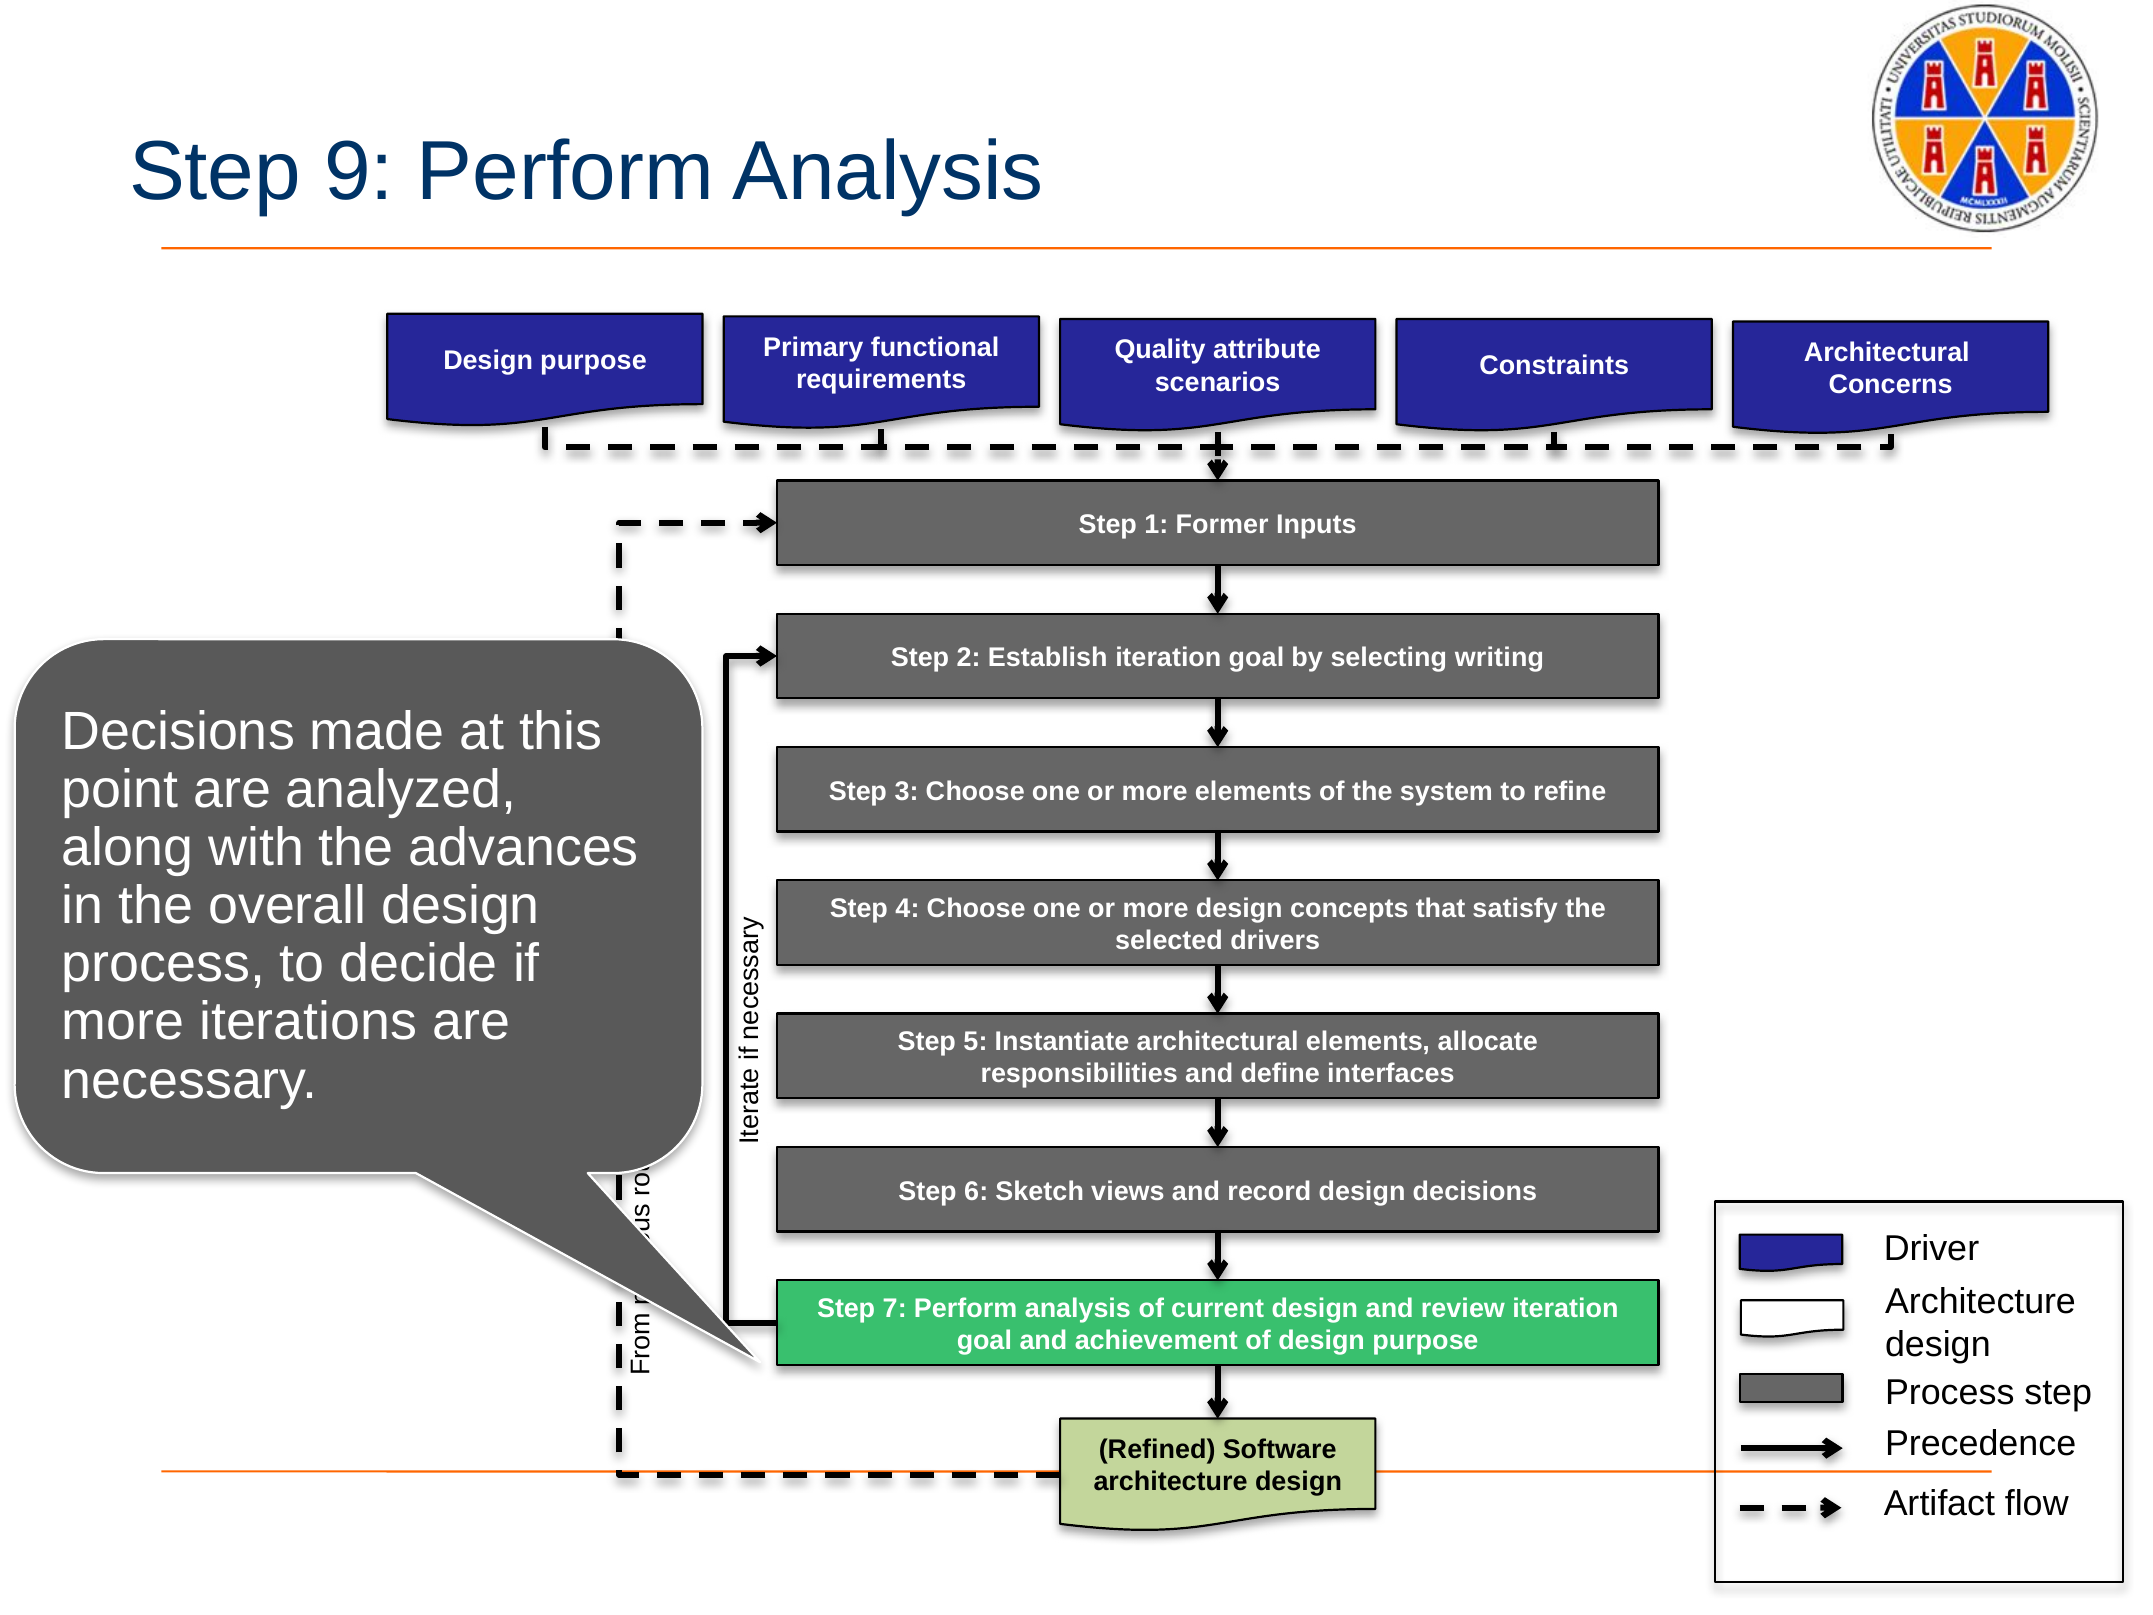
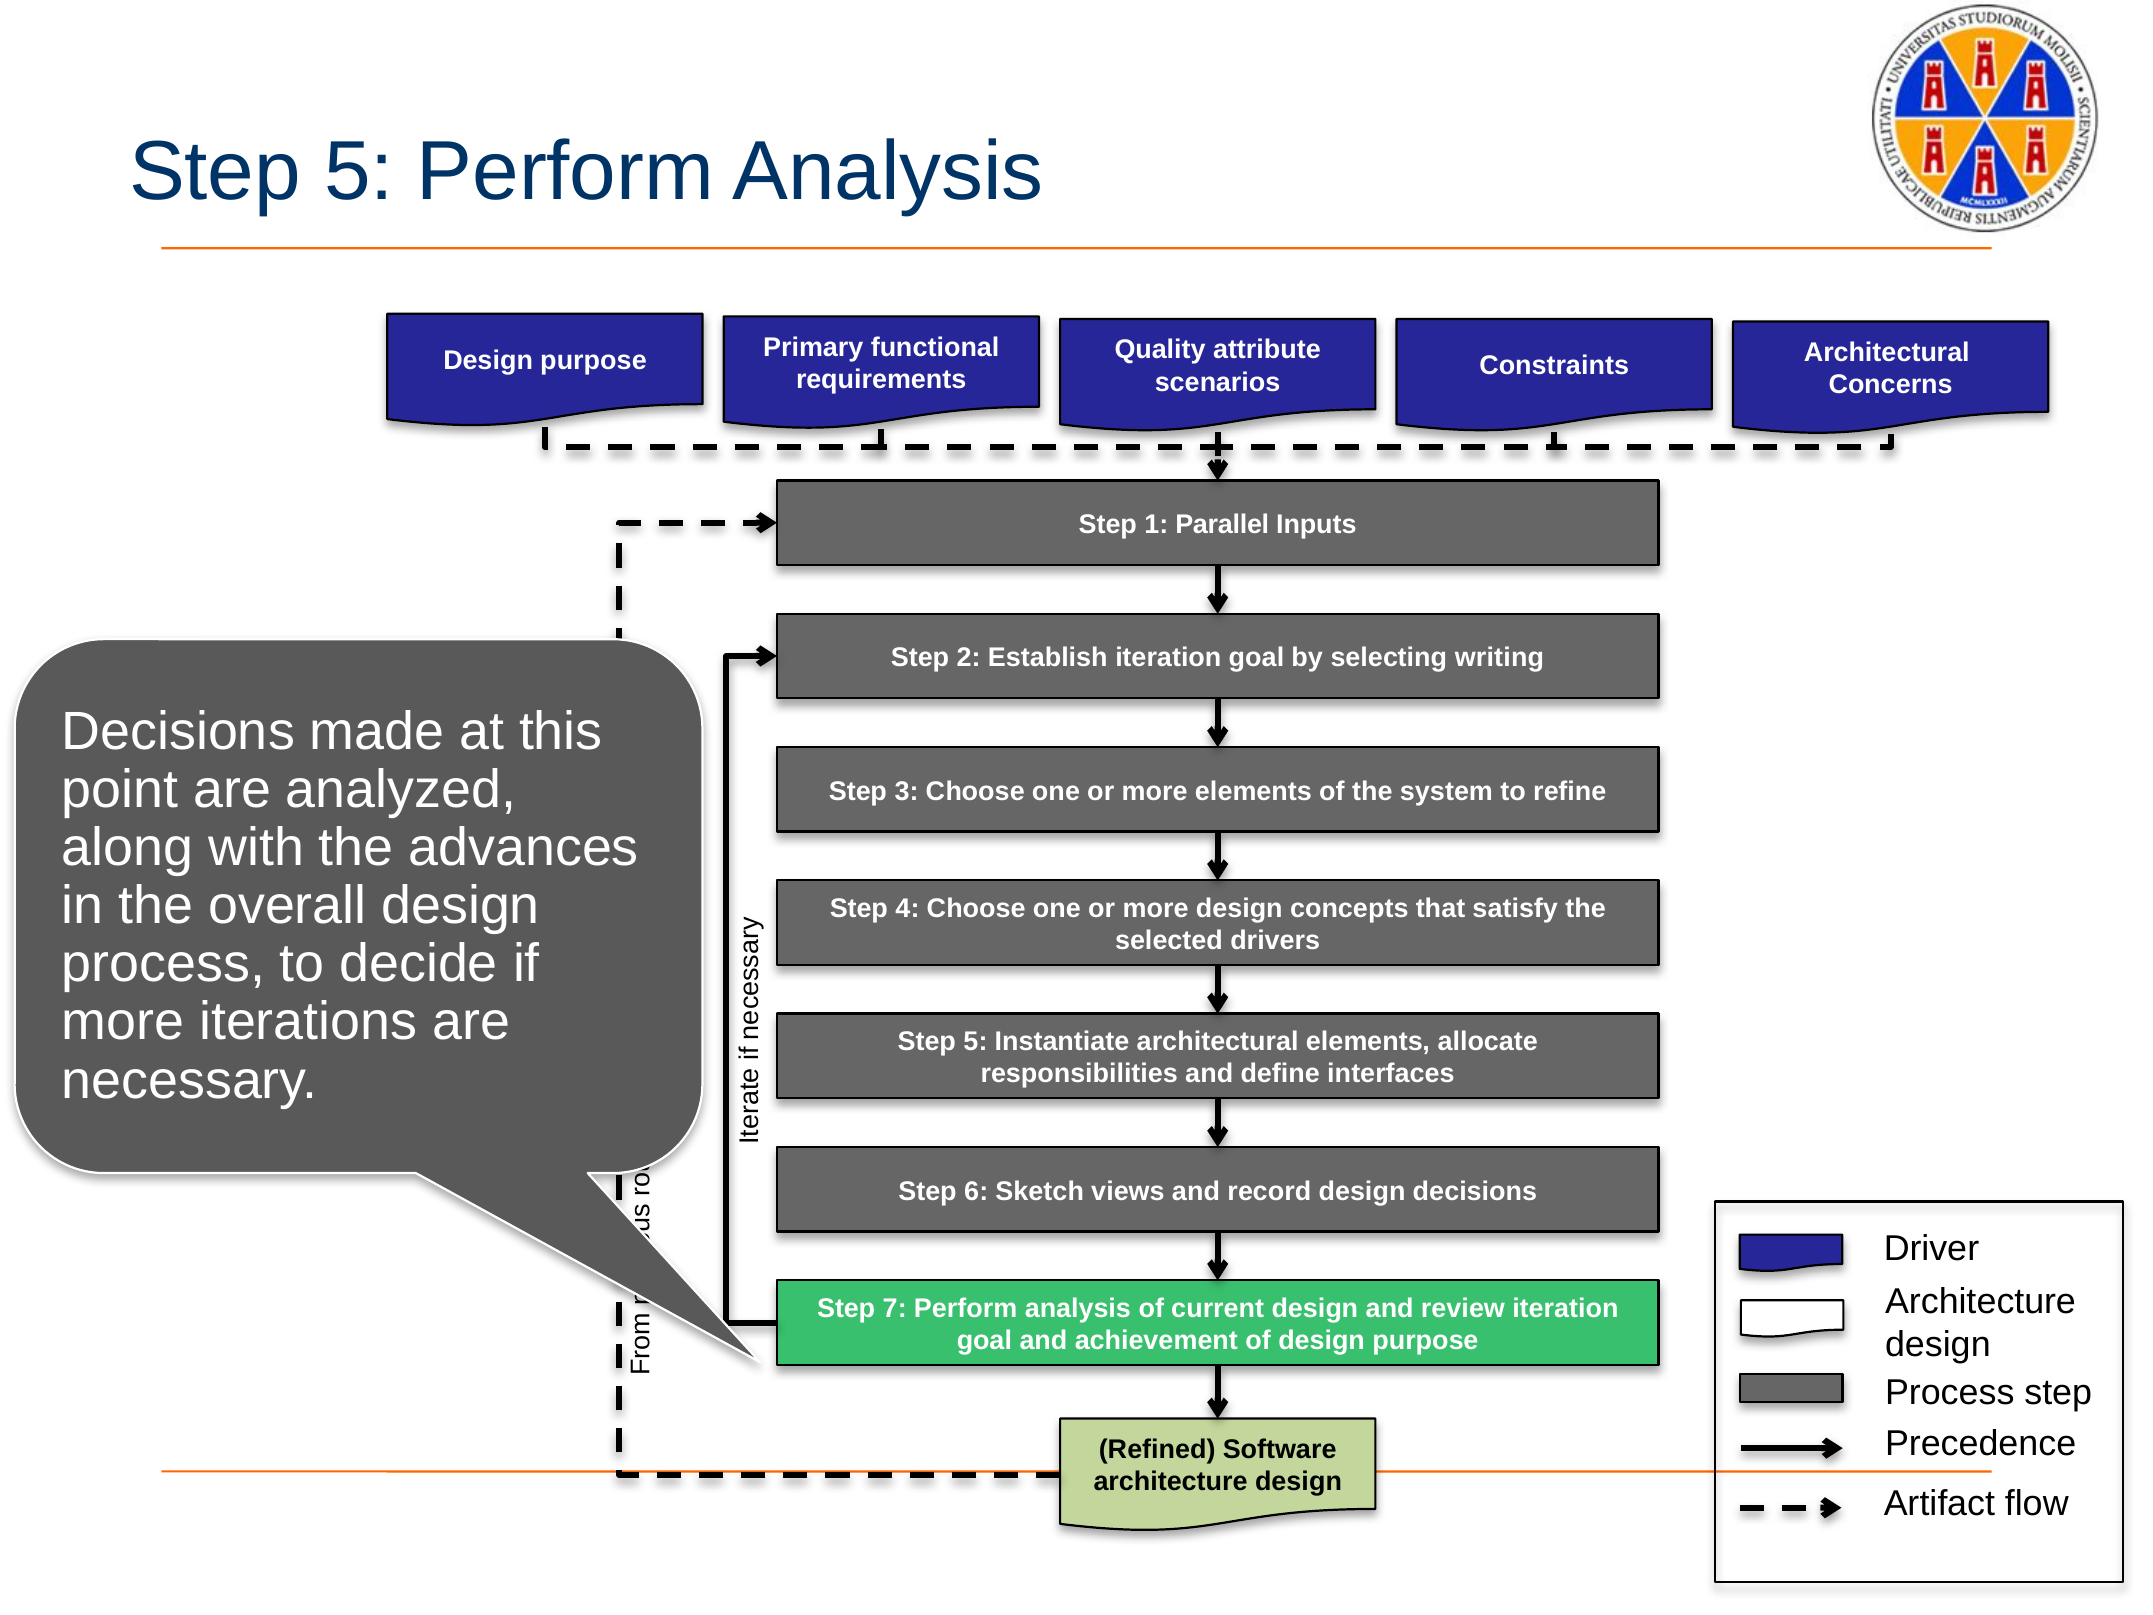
9: 9 -> 5 (359, 172)
Former: Former -> Parallel (1222, 525)
